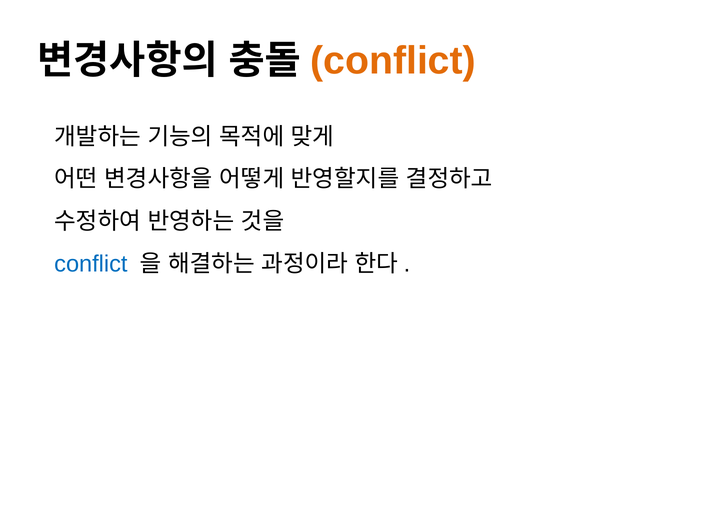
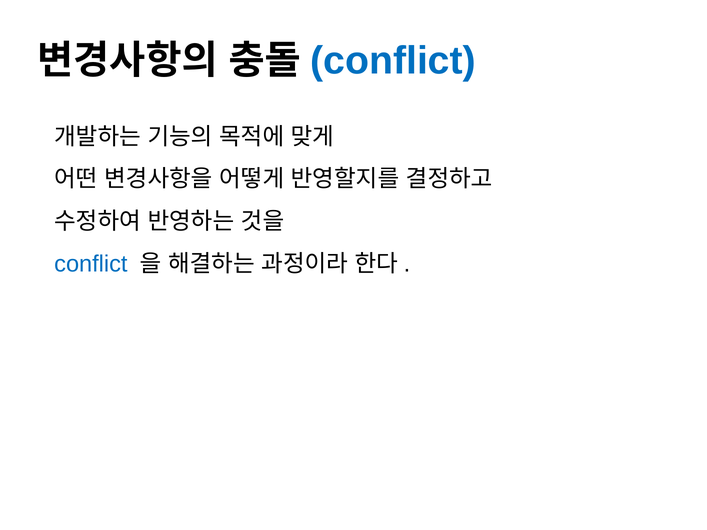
conflict colour: orange -> blue (393, 61)
